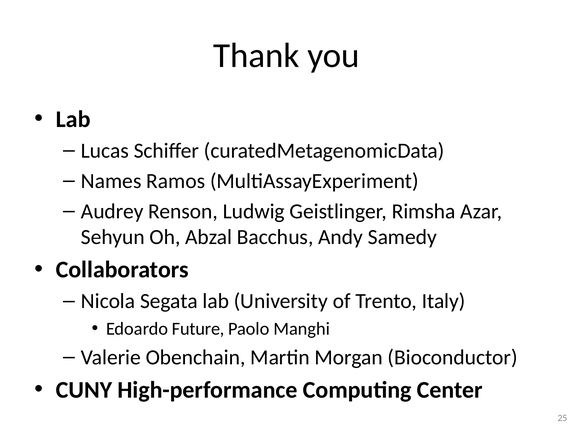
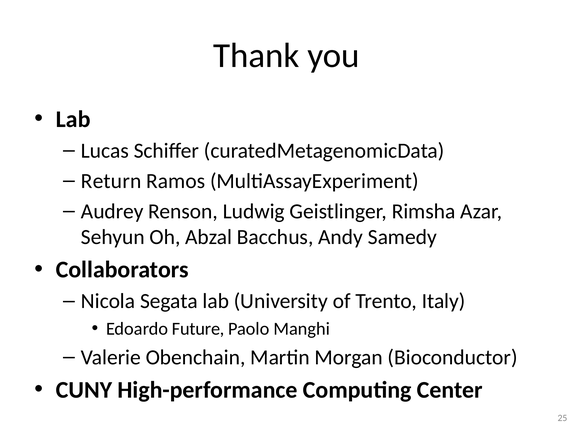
Names: Names -> Return (111, 181)
